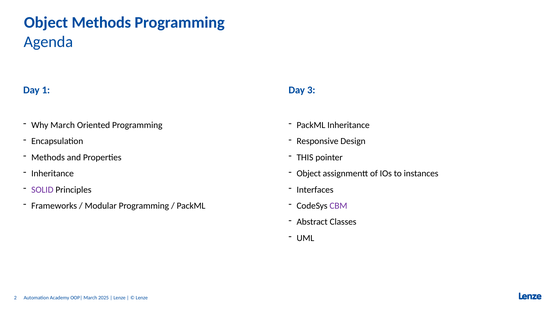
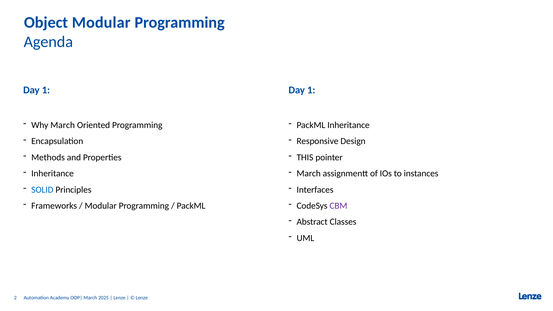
Object Methods: Methods -> Modular (101, 22)
1 Day 3: 3 -> 1 (311, 90)
Object: Object -> March (309, 174)
SOLID colour: purple -> blue (42, 190)
